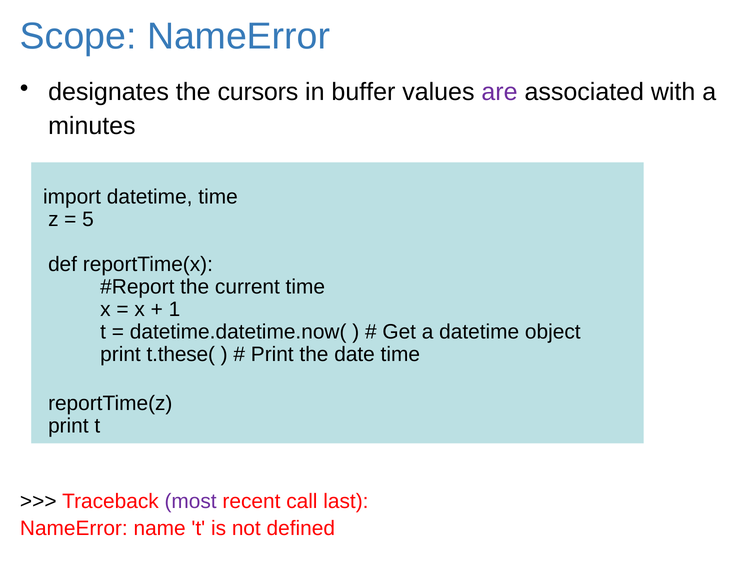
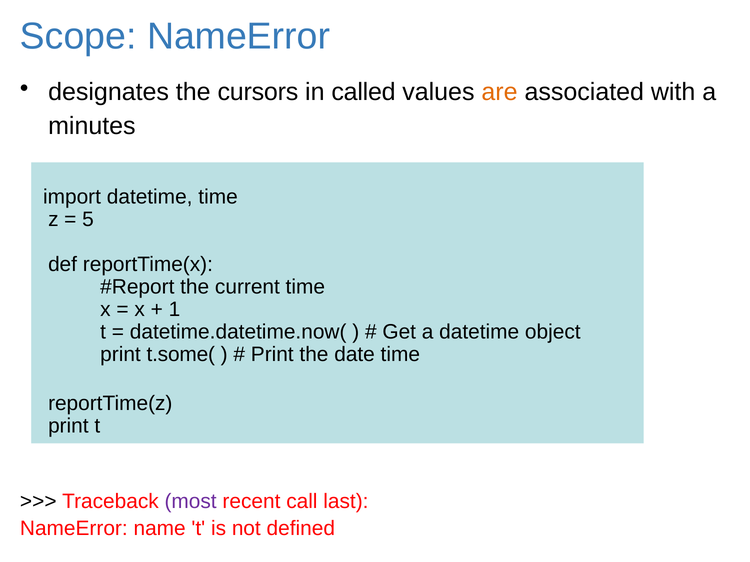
buffer: buffer -> called (364, 92)
are colour: purple -> orange (500, 92)
t.these(: t.these( -> t.some( (181, 355)
